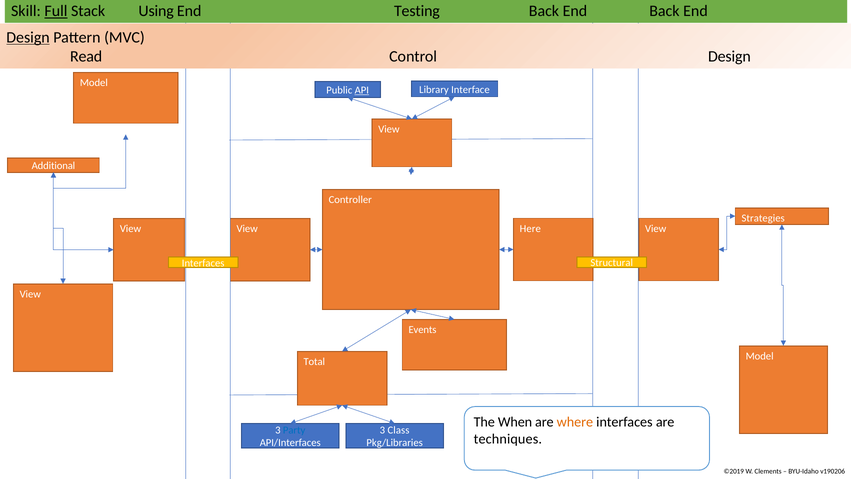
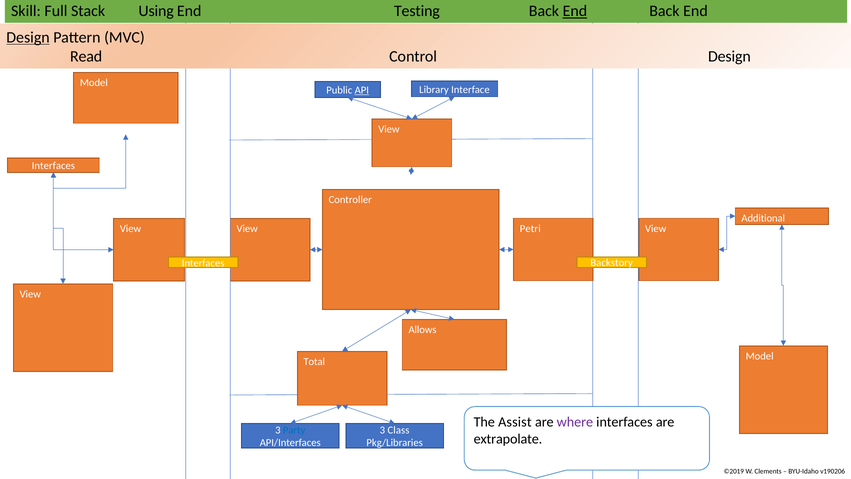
Full underline: present -> none (56, 11)
End underline: none -> present (575, 11)
Additional: Additional -> Interfaces (53, 166)
Strategies: Strategies -> Additional (763, 218)
Here: Here -> Petri (530, 228)
Structural: Structural -> Backstory (612, 263)
Events: Events -> Allows (422, 329)
When: When -> Assist (515, 422)
where colour: orange -> purple (575, 422)
techniques: techniques -> extrapolate (508, 439)
